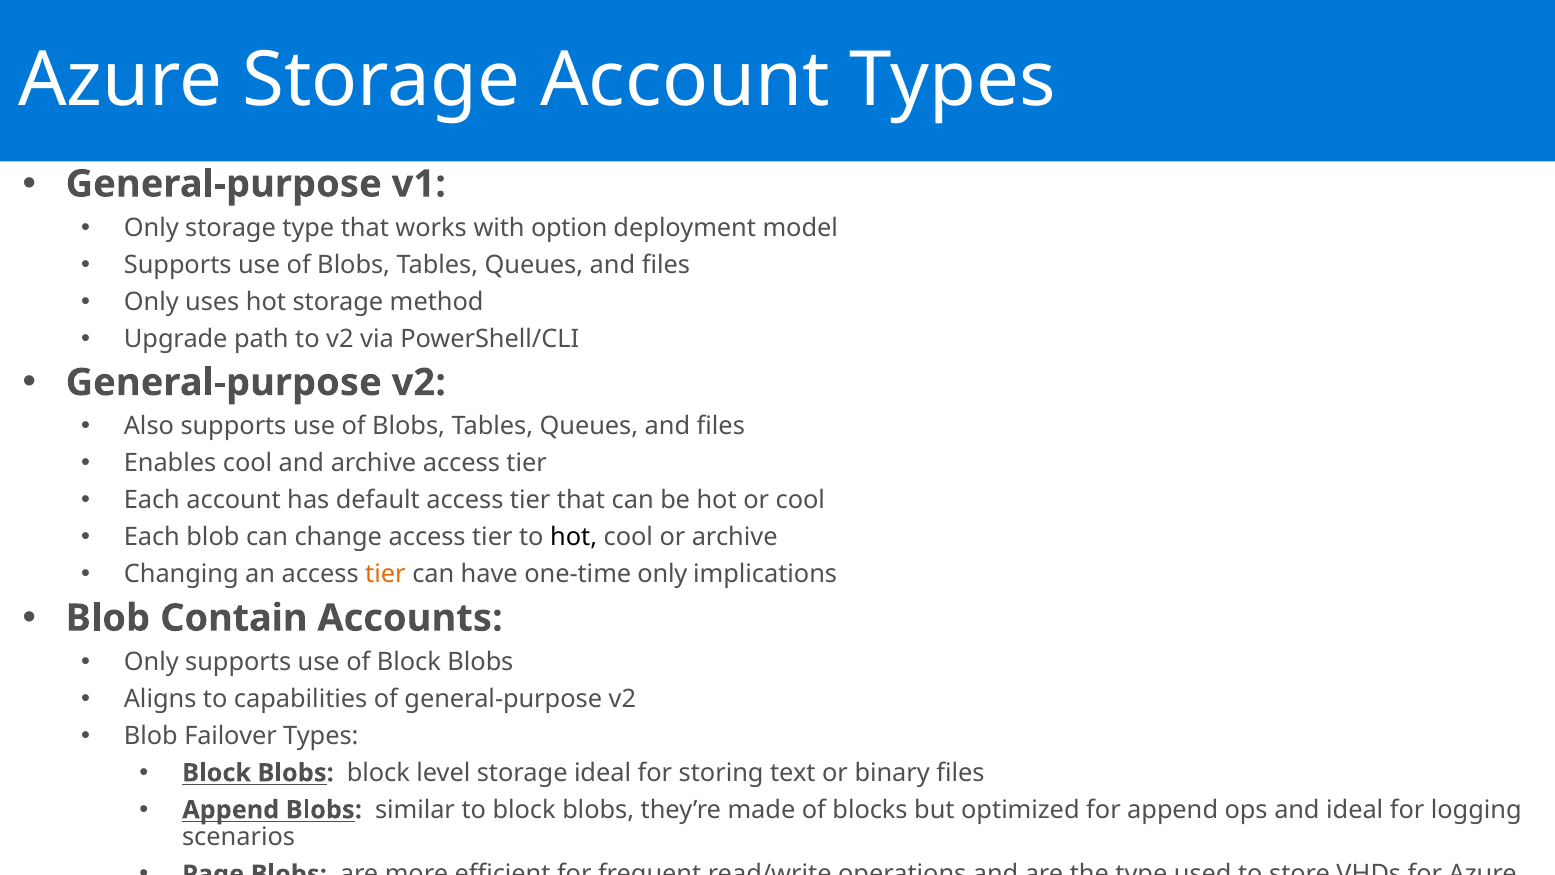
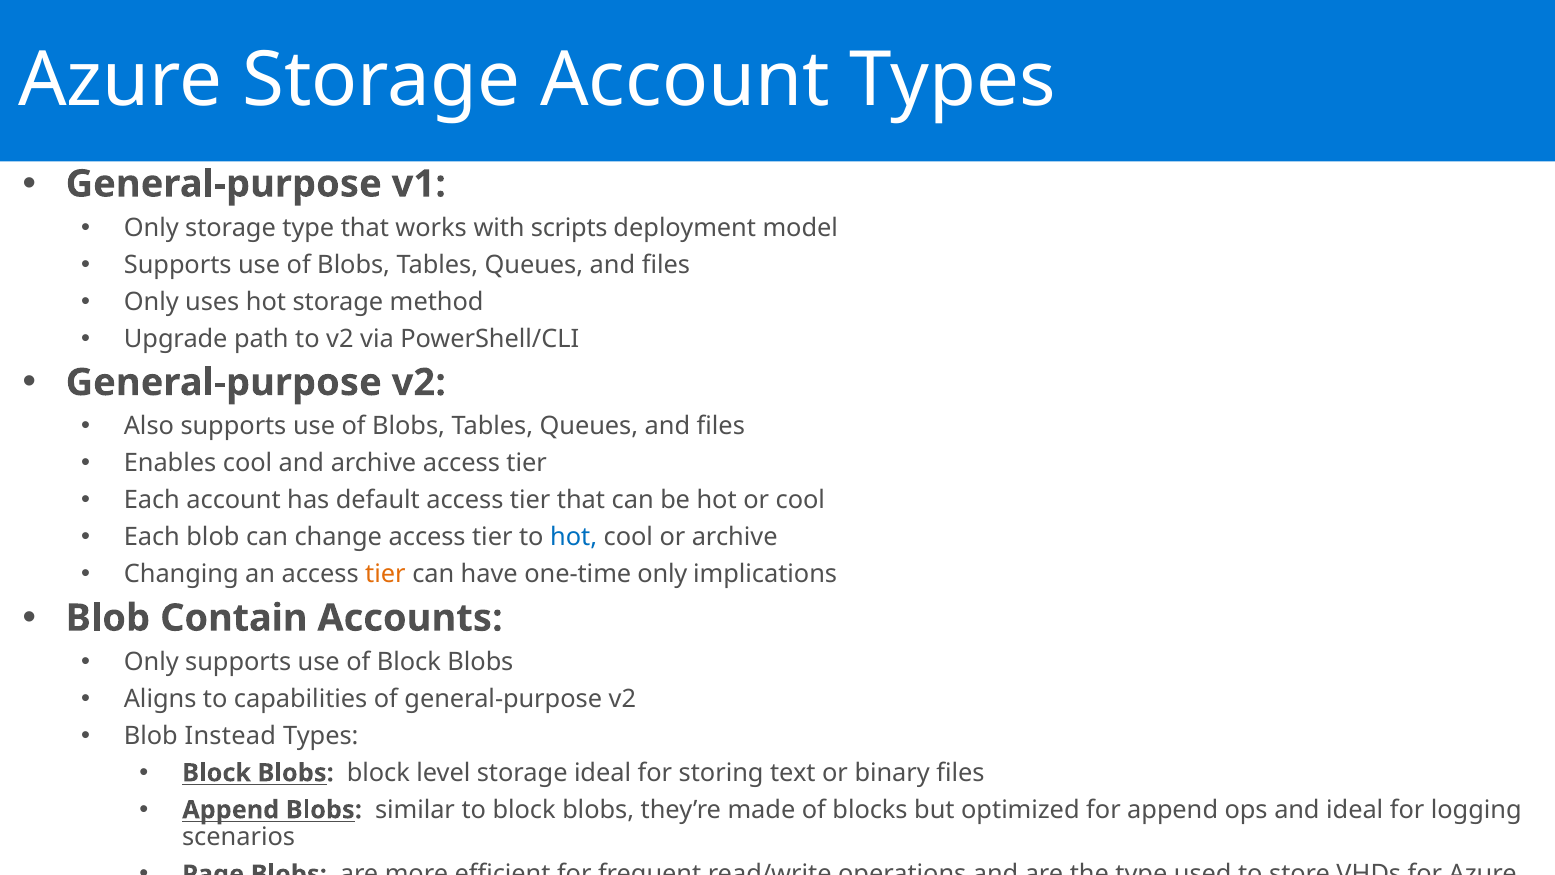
option: option -> scripts (569, 228)
hot colour: black -> blue (574, 537)
Failover: Failover -> Instead (230, 736)
